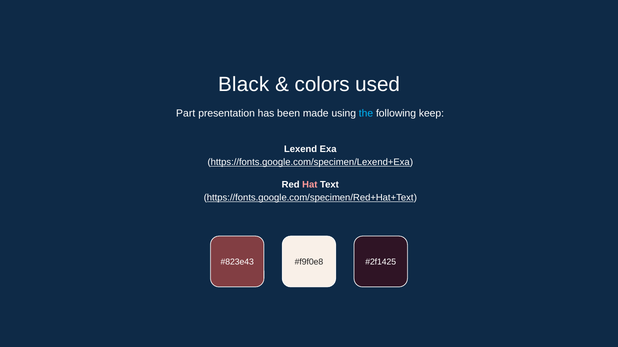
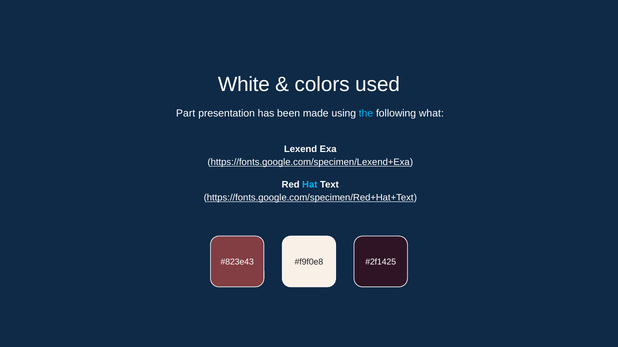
Black: Black -> White (244, 84)
keep: keep -> what (431, 113)
Hat colour: pink -> light blue (310, 185)
